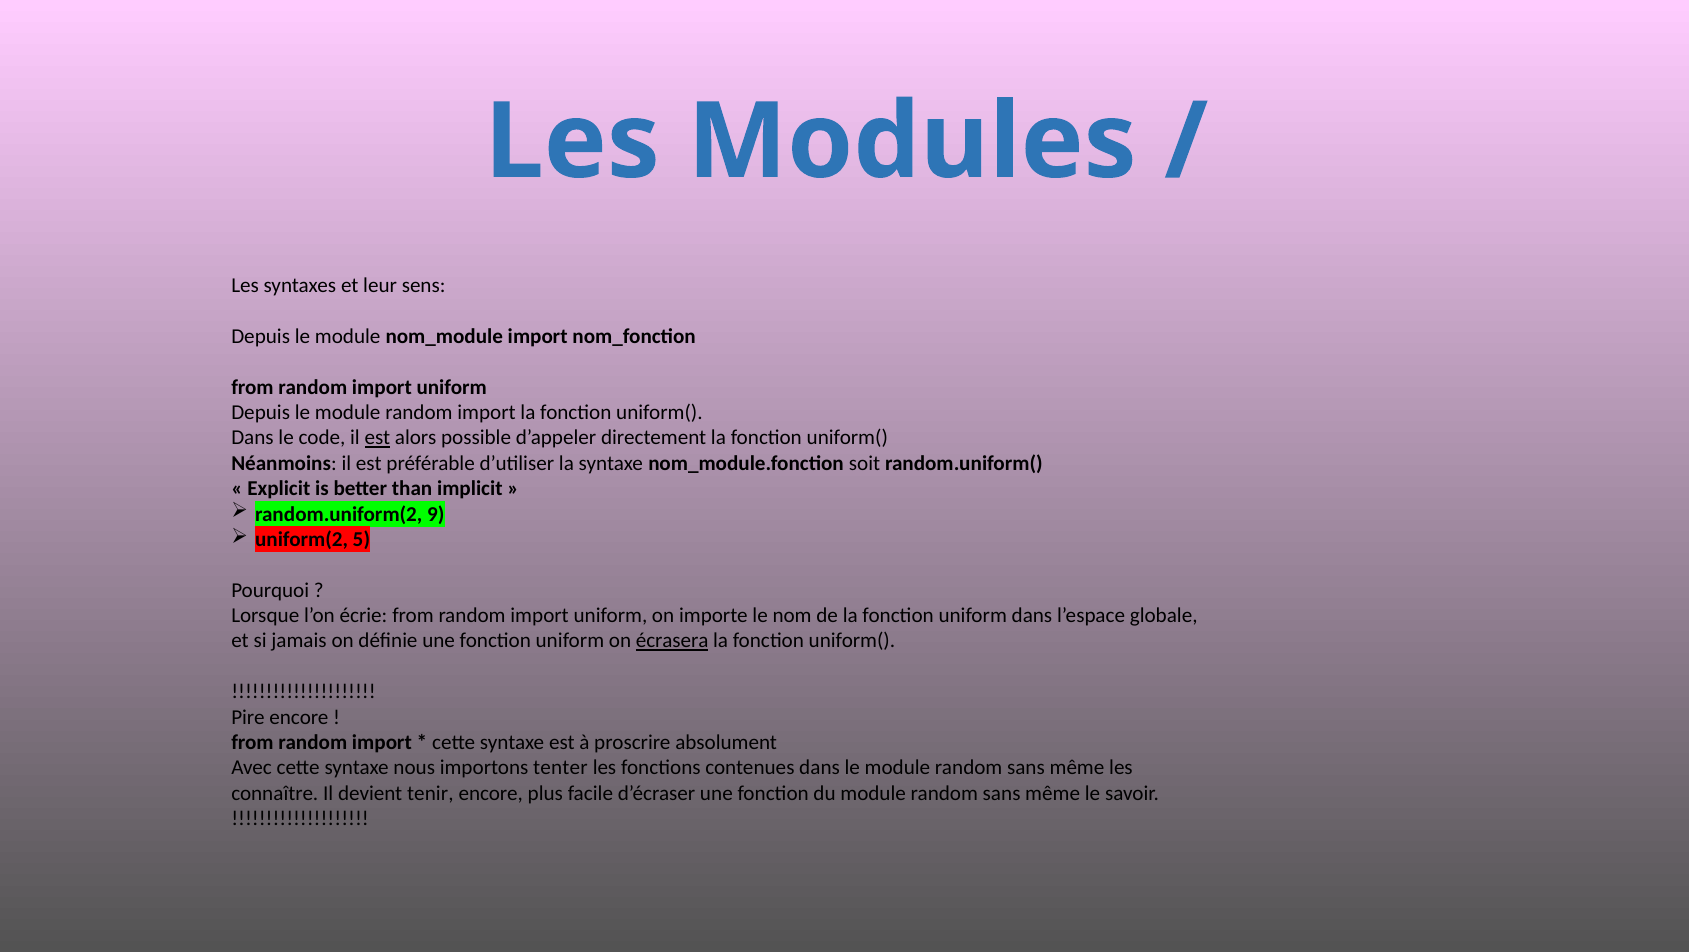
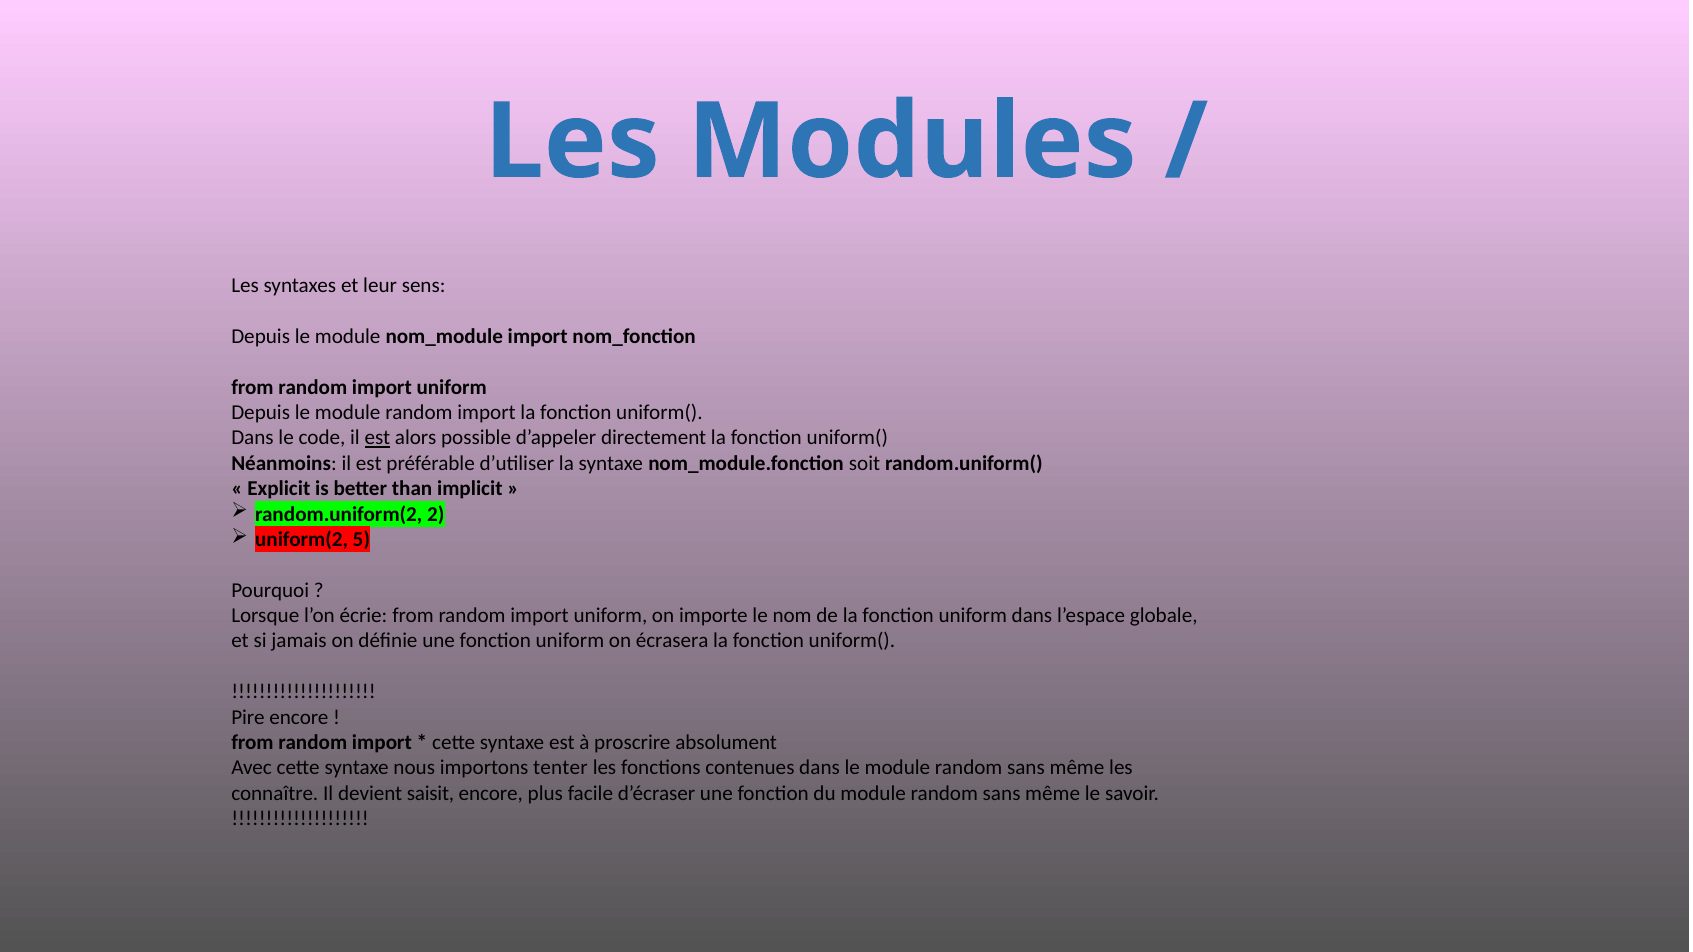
9: 9 -> 2 (436, 514)
écrasera underline: present -> none (672, 641)
tenir: tenir -> saisit (430, 794)
